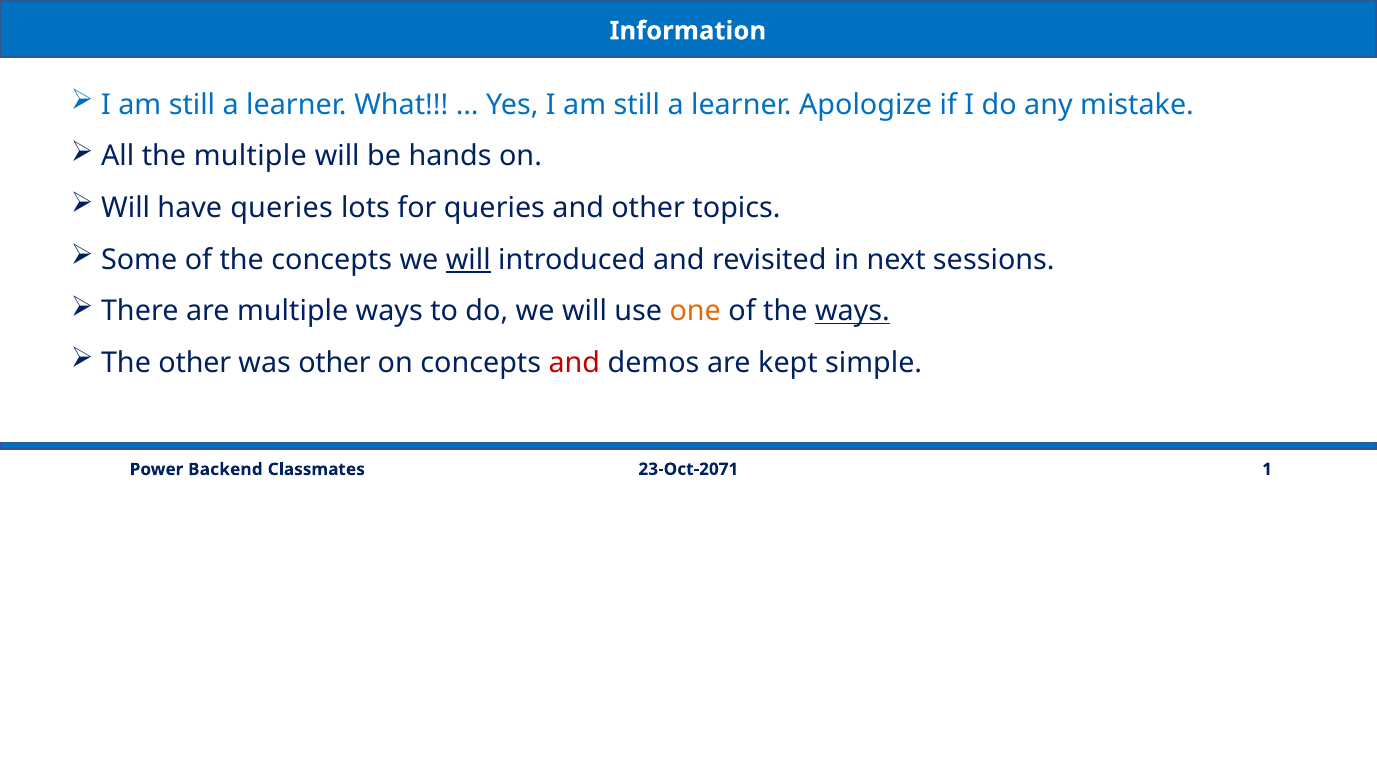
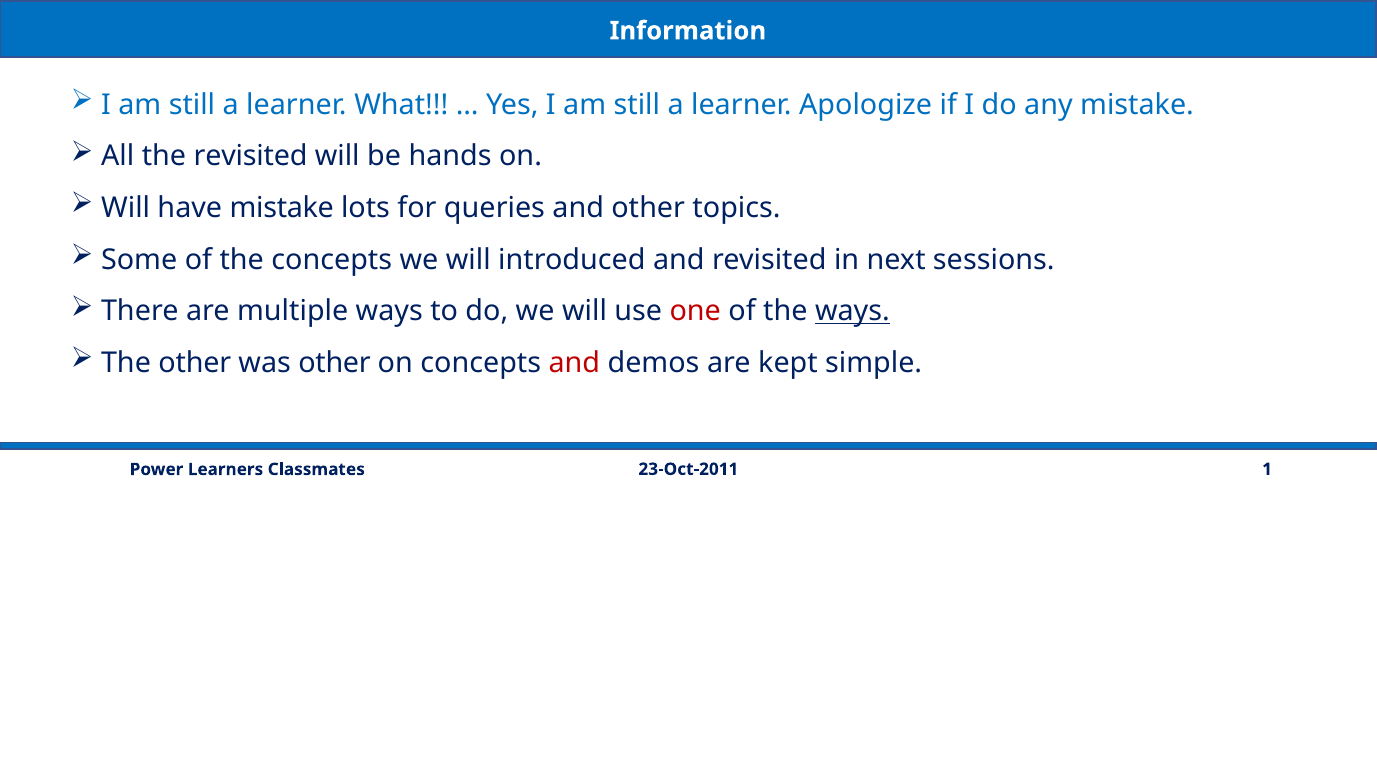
the multiple: multiple -> revisited (251, 156)
have queries: queries -> mistake (282, 208)
will underline: present -> none (468, 259)
one colour: orange -> red (695, 311)
23-Oct-2071: 23-Oct-2071 -> 23-Oct-2011 (688, 469)
Backend: Backend -> Learners (225, 469)
